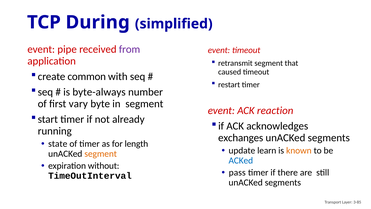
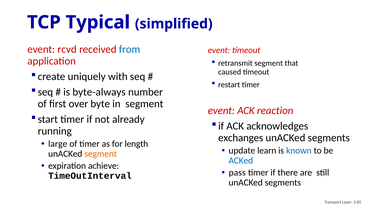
During: During -> Typical (98, 22)
pipe: pipe -> rcvd (67, 49)
from colour: purple -> blue (130, 49)
common: common -> uniquely (87, 76)
vary: vary -> over (78, 104)
state: state -> large (58, 144)
known colour: orange -> blue (299, 150)
without: without -> achieve (104, 166)
